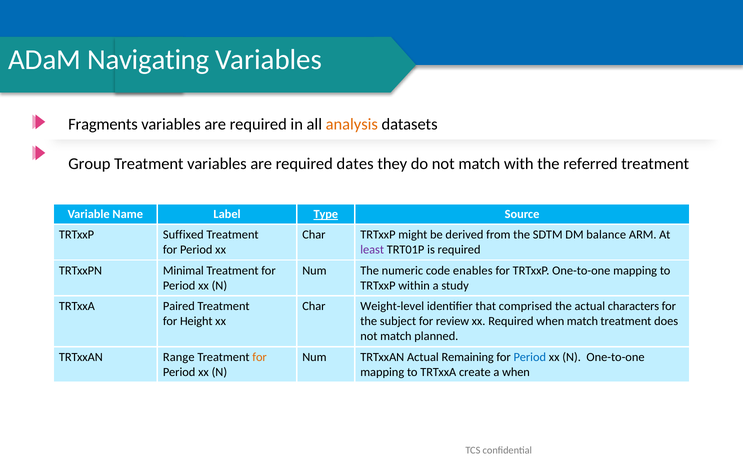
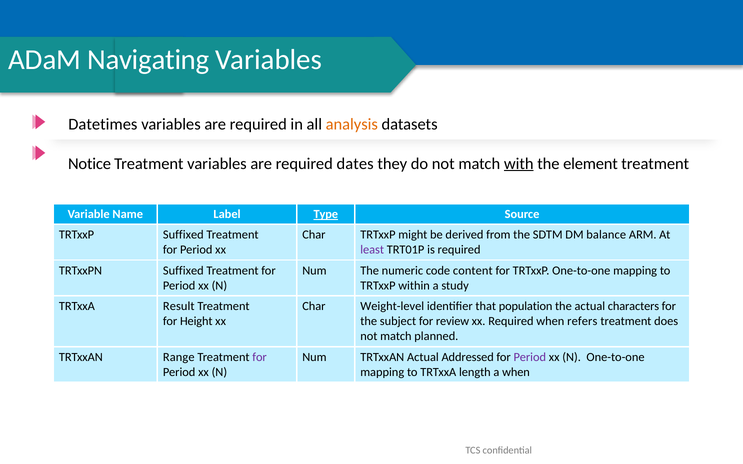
Fragments: Fragments -> Datetimes (103, 124)
Group: Group -> Notice (89, 164)
with underline: none -> present (519, 164)
referred: referred -> element (591, 164)
TRTxxPN Minimal: Minimal -> Suffixed (183, 271)
enables: enables -> content (473, 271)
Paired: Paired -> Result (179, 306)
comprised: comprised -> population (526, 306)
when match: match -> refers (582, 322)
for colour: orange -> purple (260, 357)
Remaining: Remaining -> Addressed (468, 357)
Period colour: blue -> purple (530, 357)
create: create -> length (475, 372)
